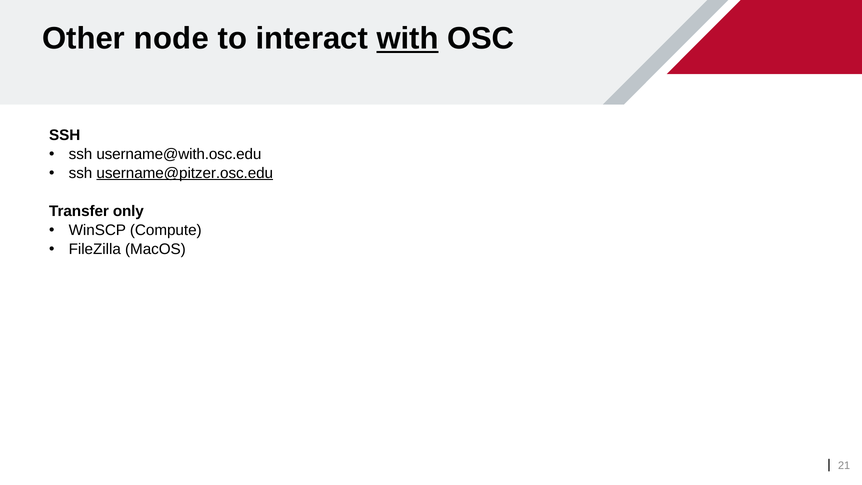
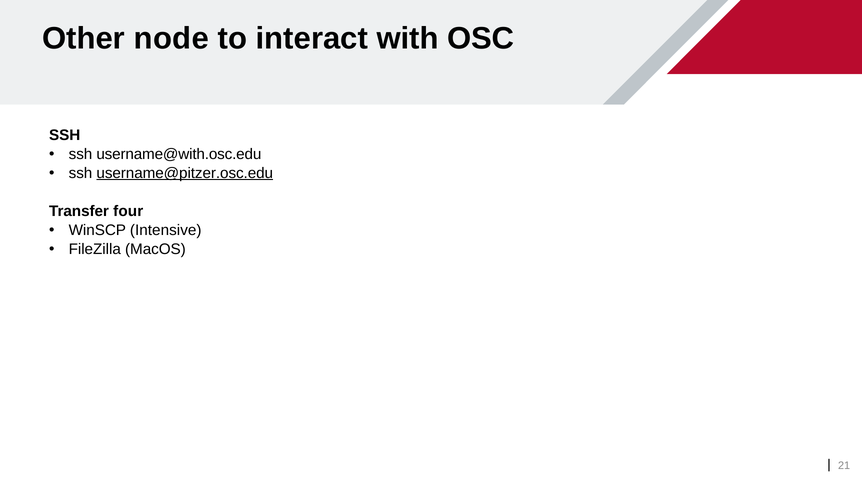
with underline: present -> none (408, 39)
only: only -> four (128, 211)
Compute: Compute -> Intensive (166, 230)
